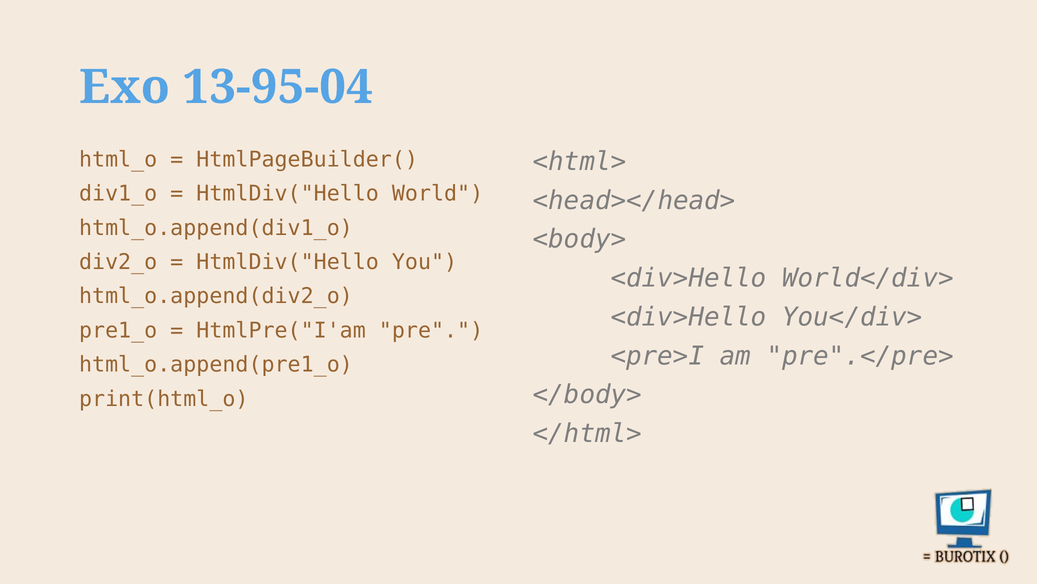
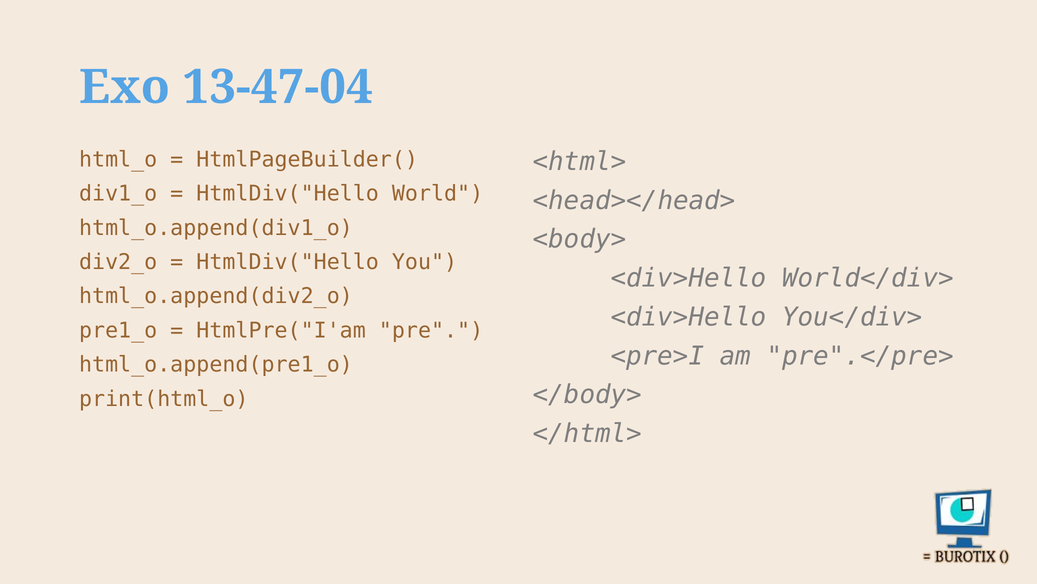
13-95-04: 13-95-04 -> 13-47-04 (278, 87)
